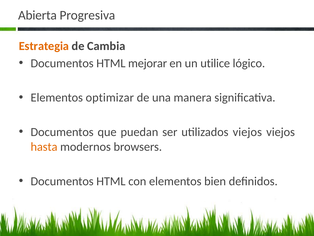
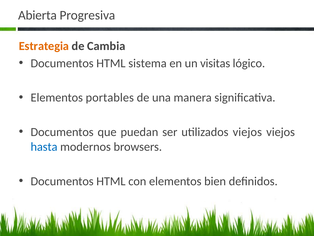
mejorar: mejorar -> sistema (147, 63)
utilice: utilice -> visitas (215, 63)
optimizar: optimizar -> portables (110, 97)
hasta colour: orange -> blue (44, 146)
